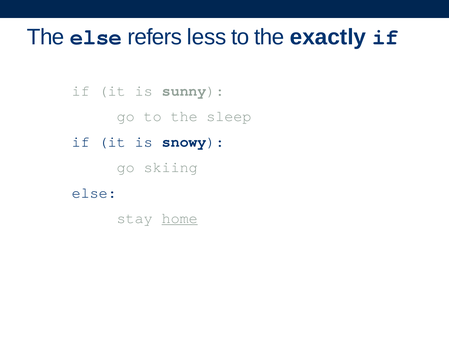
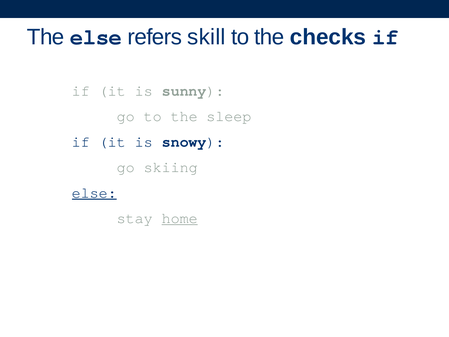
less: less -> skill (206, 37)
exactly: exactly -> checks (328, 37)
else underline: none -> present (94, 193)
